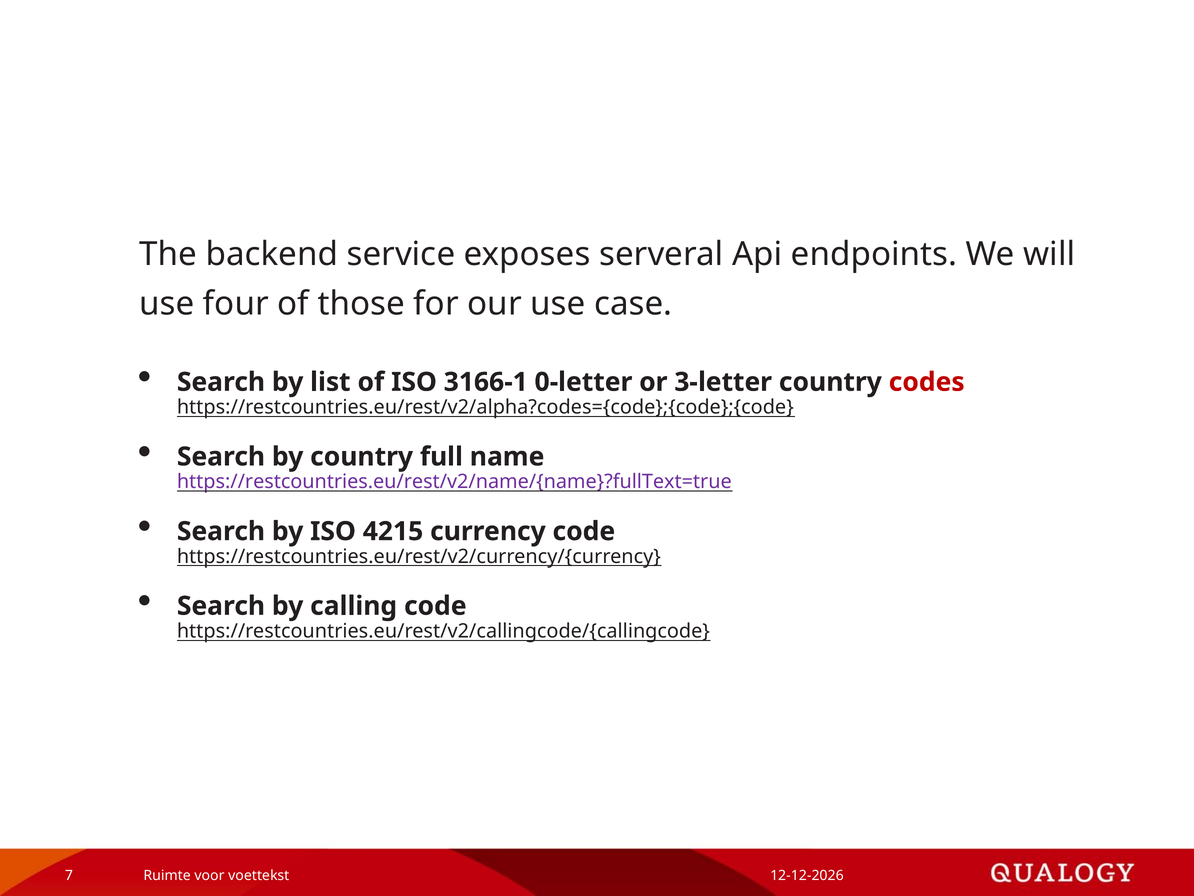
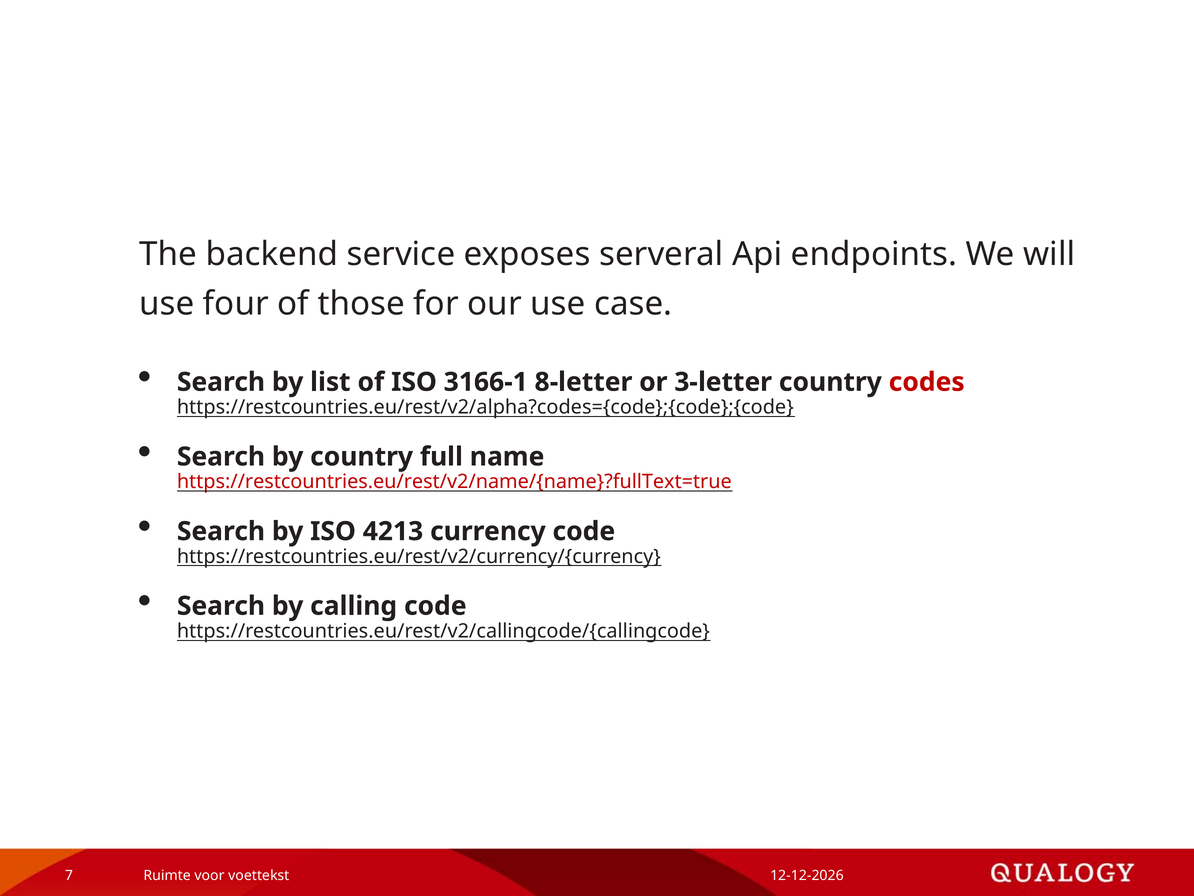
0-letter: 0-letter -> 8-letter (583, 382)
https://restcountries.eu/rest/v2/name/{name}?fullText=true colour: purple -> red (454, 482)
4215: 4215 -> 4213 (393, 531)
